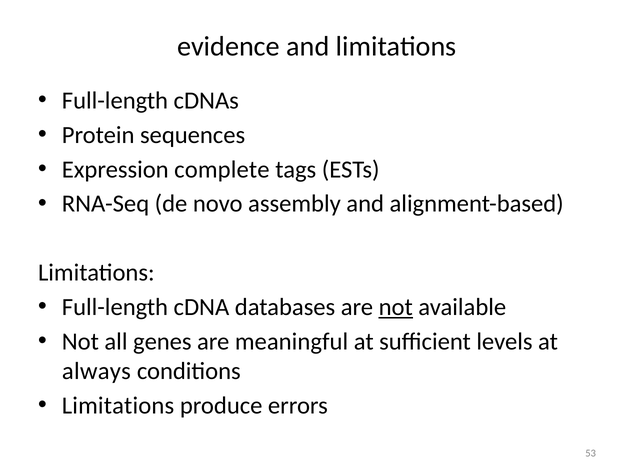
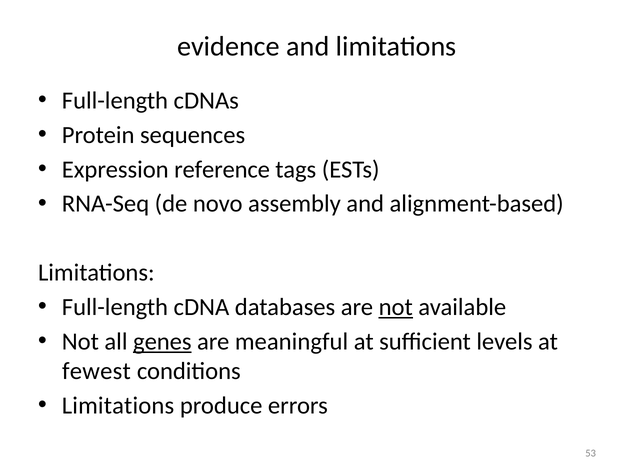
complete: complete -> reference (222, 170)
genes underline: none -> present (162, 342)
always: always -> fewest (96, 371)
